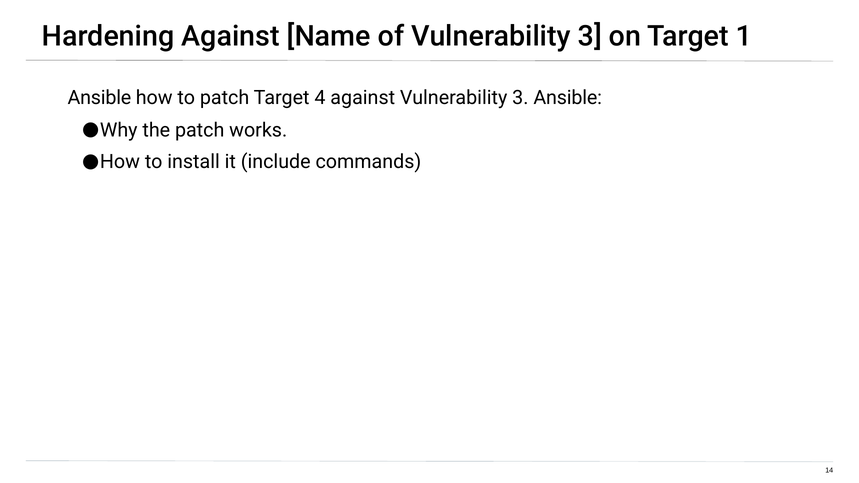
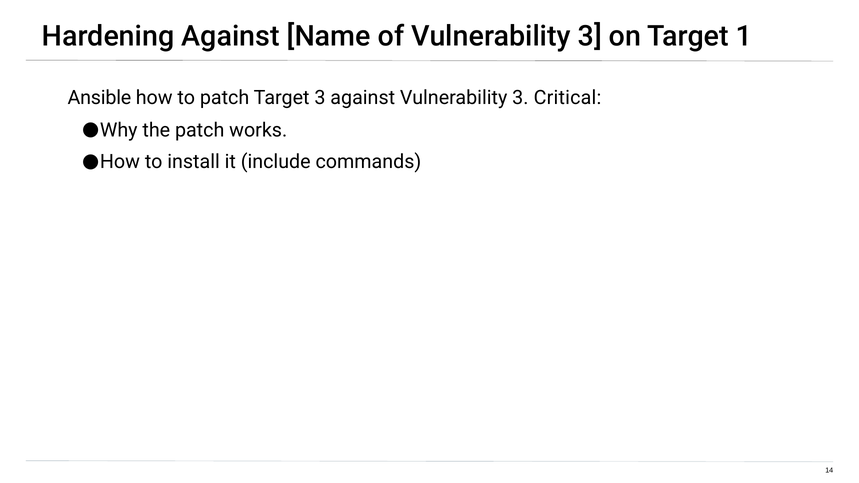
Target 4: 4 -> 3 (320, 98)
3 Ansible: Ansible -> Critical (568, 98)
